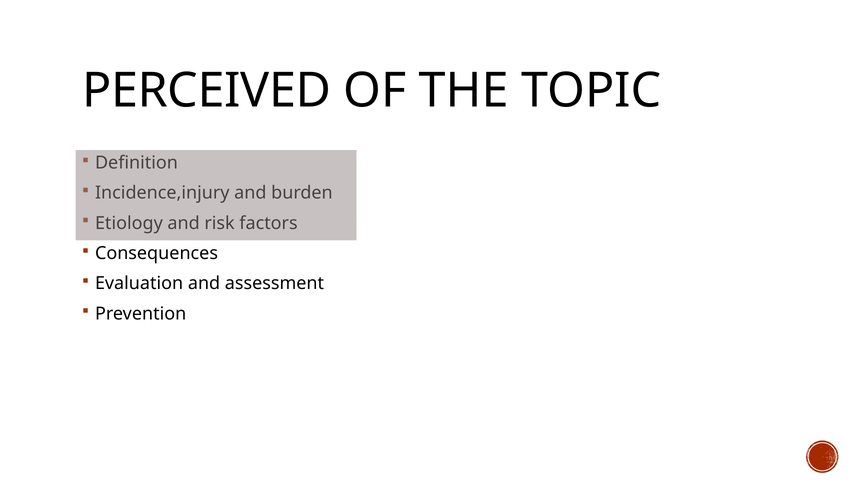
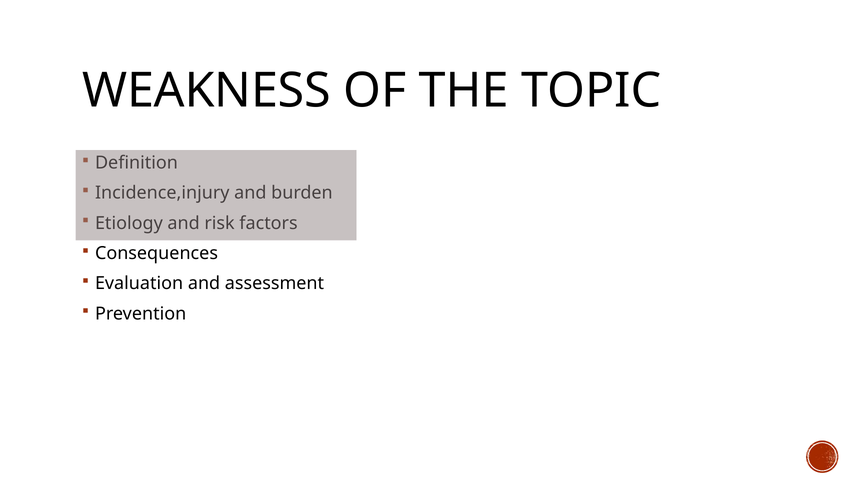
PERCEIVED: PERCEIVED -> WEAKNESS (207, 91)
